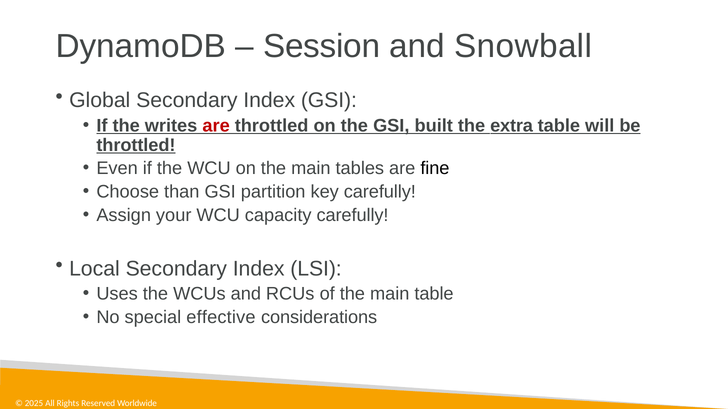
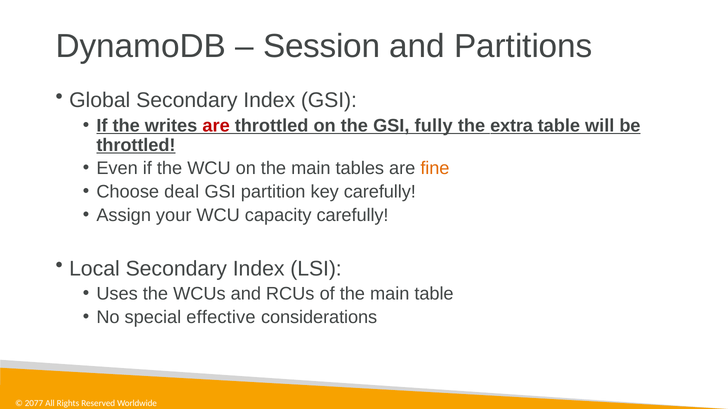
Snowball: Snowball -> Partitions (523, 46)
built: built -> fully (434, 126)
fine colour: black -> orange (435, 169)
than: than -> deal (182, 192)
2025: 2025 -> 2077 (34, 404)
